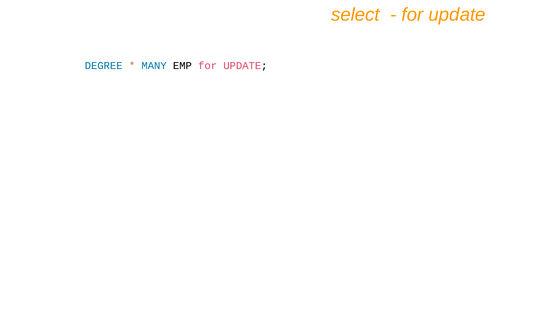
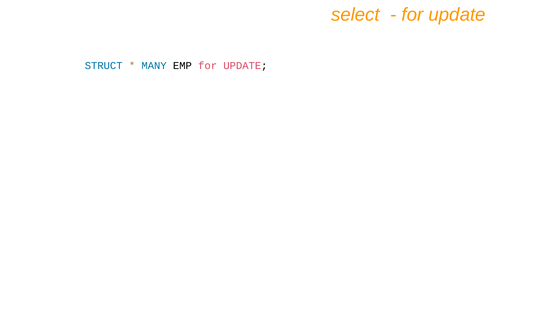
DEGREE: DEGREE -> STRUCT (104, 66)
